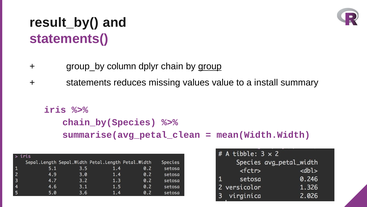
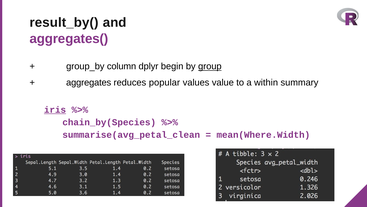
statements(: statements( -> aggregates( (69, 39)
chain: chain -> begin (172, 66)
statements: statements -> aggregates (89, 82)
missing: missing -> popular (164, 82)
install: install -> within (266, 82)
iris underline: none -> present (55, 110)
mean(Width.Width: mean(Width.Width -> mean(Where.Width (263, 135)
